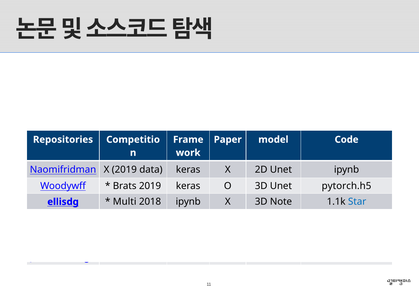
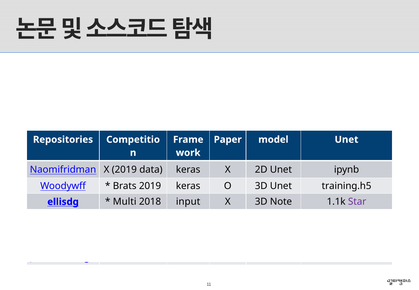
Code: Code -> Unet (346, 140)
pytorch.h5: pytorch.h5 -> training.h5 (347, 186)
2018 ipynb: ipynb -> input (188, 202)
Star colour: blue -> purple (357, 202)
